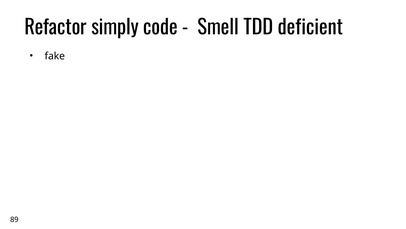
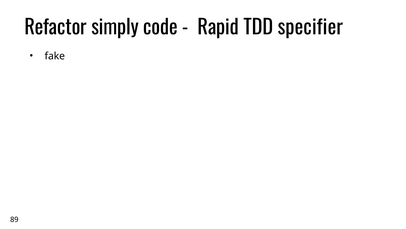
Smell: Smell -> Rapid (218, 28)
deficient: deficient -> specifier (310, 28)
